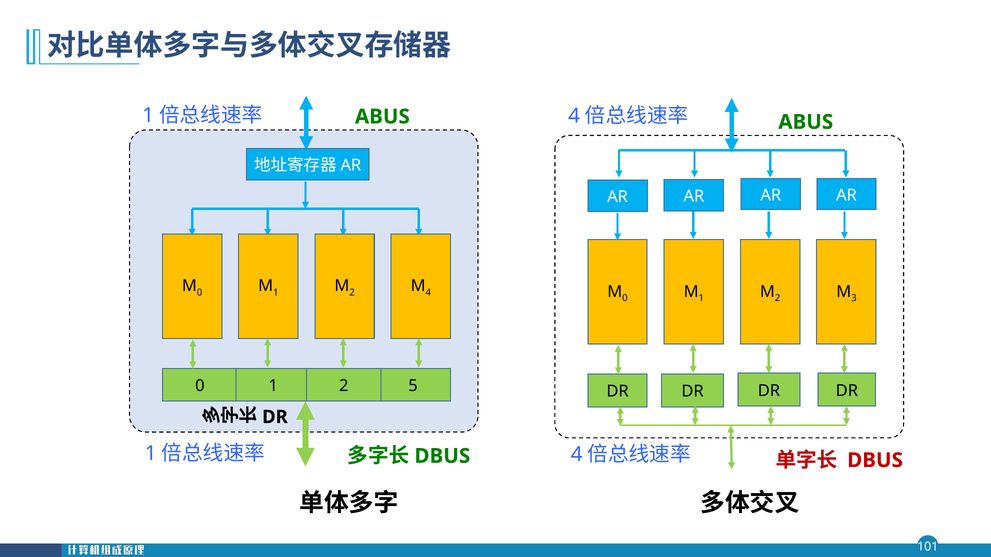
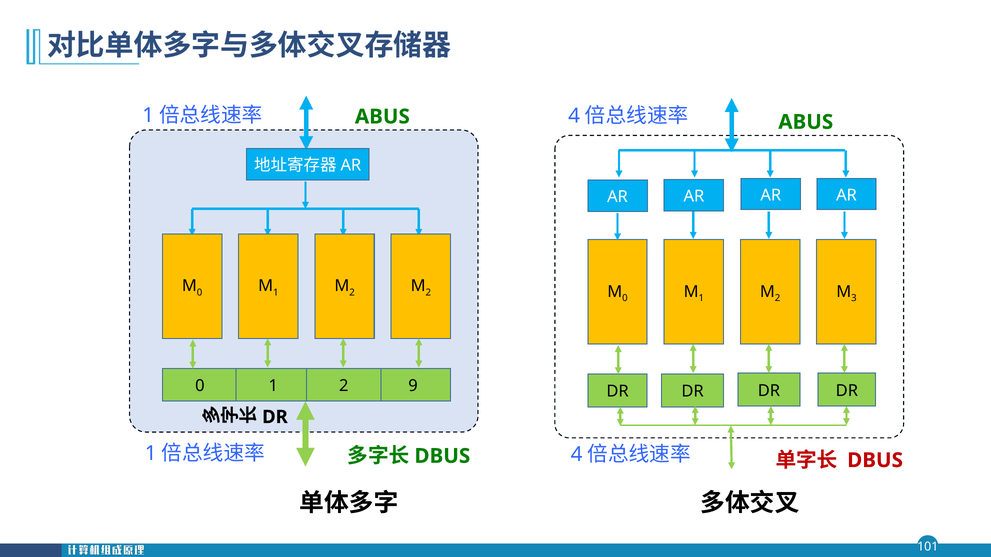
4: 4 -> 2 (428, 293)
5: 5 -> 9 (413, 386)
